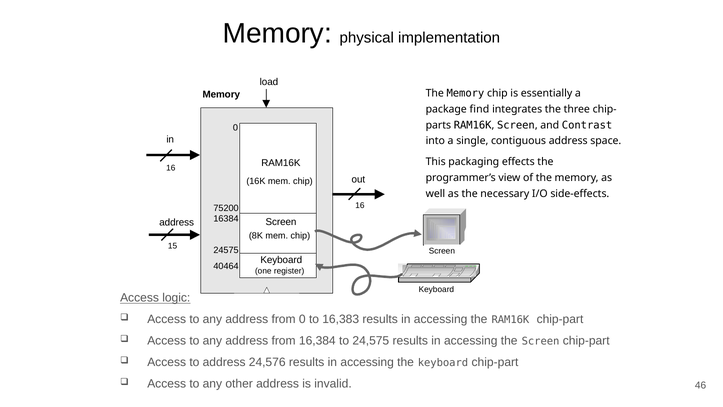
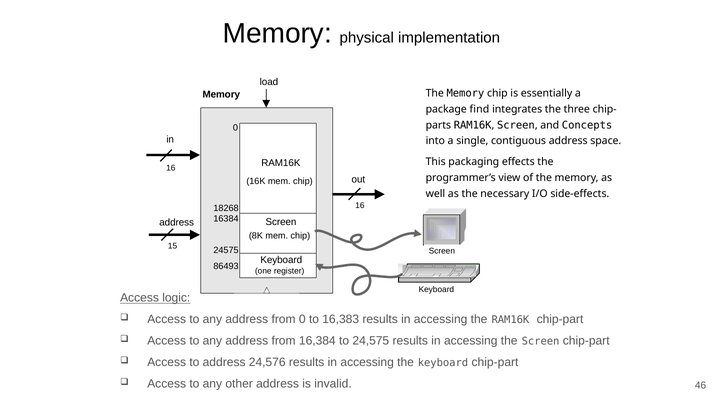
Contrast: Contrast -> Concepts (587, 125)
75200: 75200 -> 18268 (226, 208)
40464: 40464 -> 86493 (226, 266)
